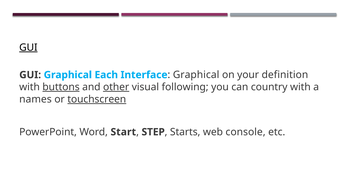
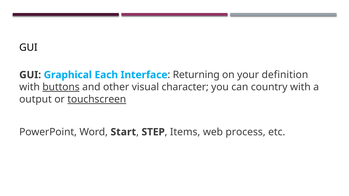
GUI underline: present -> none (28, 48)
Graphical: Graphical -> Returning (196, 75)
other underline: present -> none (116, 87)
following: following -> character (185, 87)
names: names -> output (35, 99)
Starts: Starts -> Items (185, 132)
console: console -> process (246, 132)
